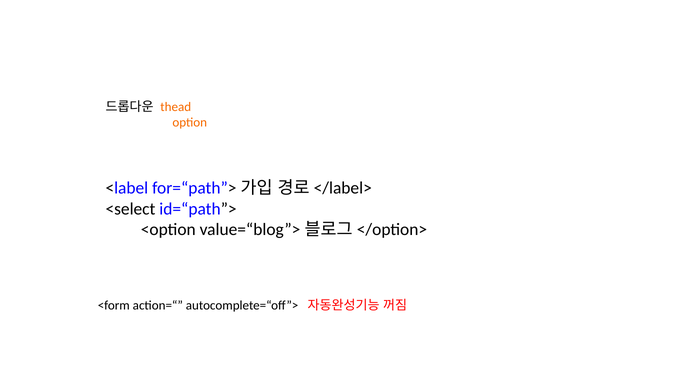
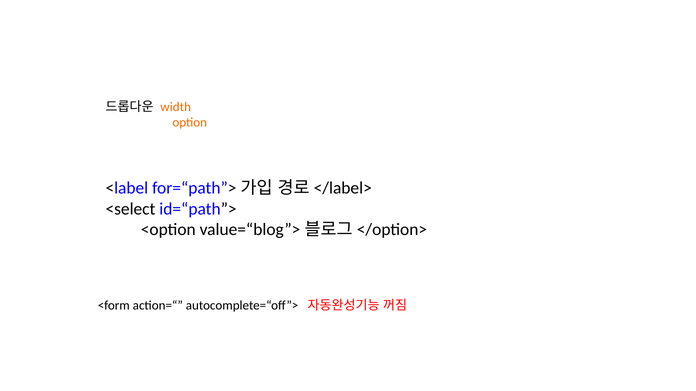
thead: thead -> width (176, 107)
